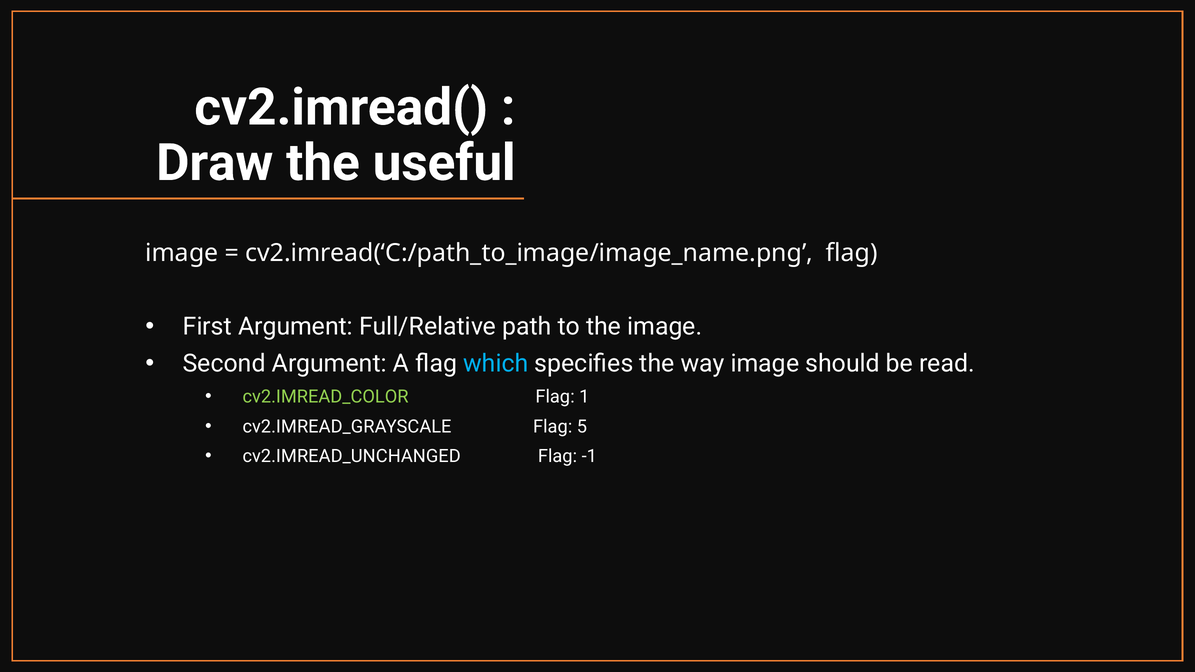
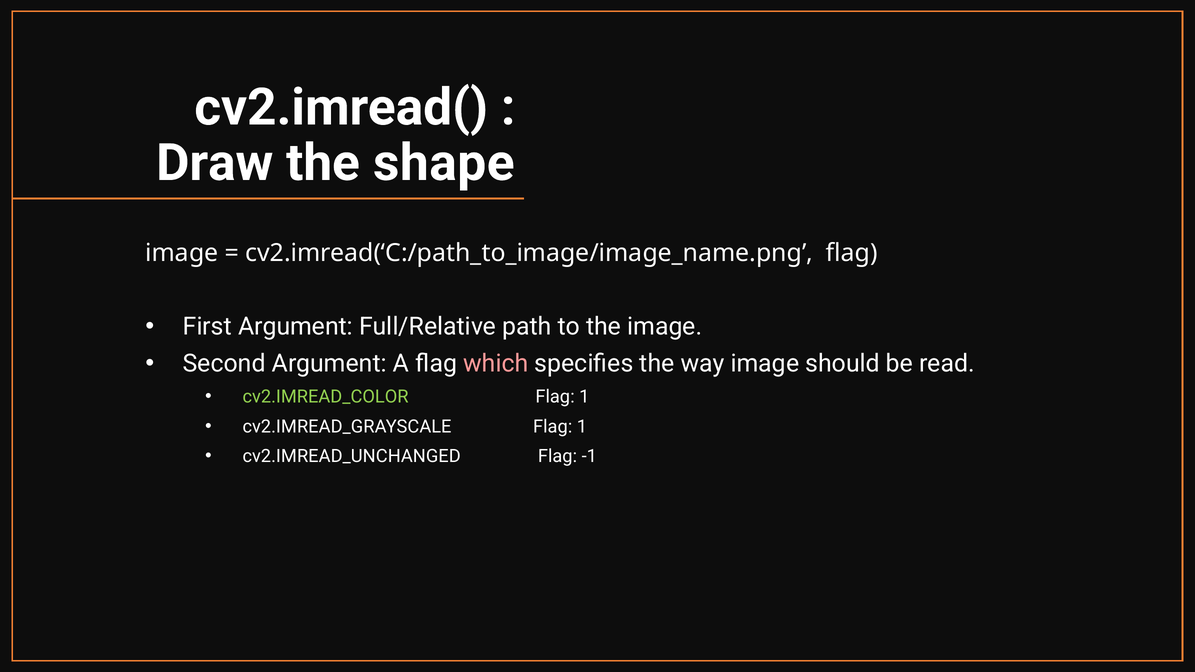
useful: useful -> shape (444, 163)
which colour: light blue -> pink (496, 364)
cv2.IMREAD_GRAYSCALE Flag 5: 5 -> 1 (582, 427)
